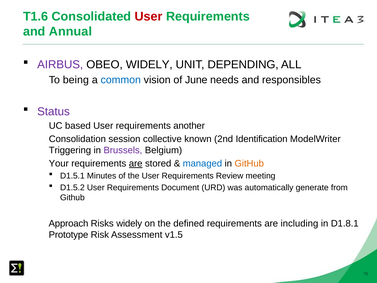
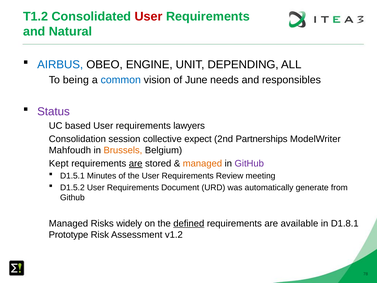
T1.6: T1.6 -> T1.2 (36, 16)
Annual: Annual -> Natural (70, 32)
AIRBUS colour: purple -> blue (60, 65)
OBEO WIDELY: WIDELY -> ENGINE (149, 65)
another: another -> lawyers (189, 126)
known: known -> expect (198, 139)
Identification: Identification -> Partnerships (262, 139)
Triggering: Triggering -> Mahfoudh (70, 150)
Brussels colour: purple -> orange (123, 150)
Your: Your -> Kept (59, 163)
managed colour: blue -> orange (202, 163)
GitHub colour: orange -> purple (249, 163)
Approach: Approach -> Managed (68, 223)
defined underline: none -> present (189, 223)
including: including -> available (299, 223)
v1.5: v1.5 -> v1.2 (174, 235)
